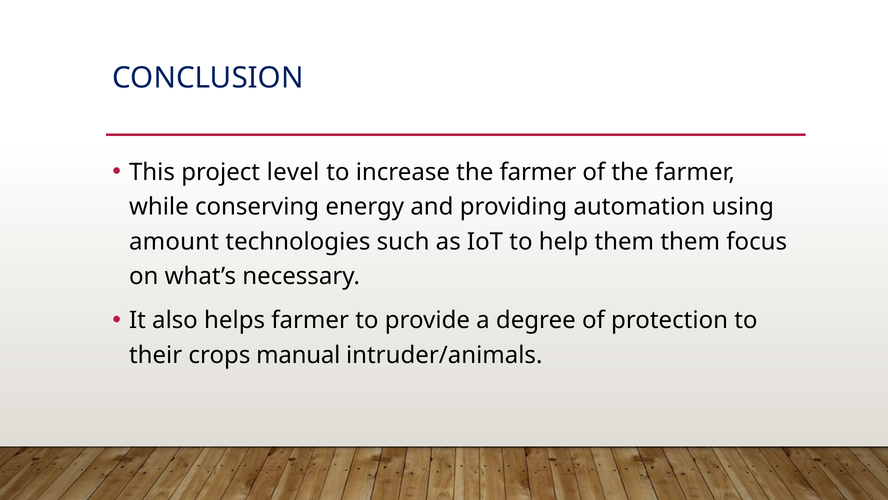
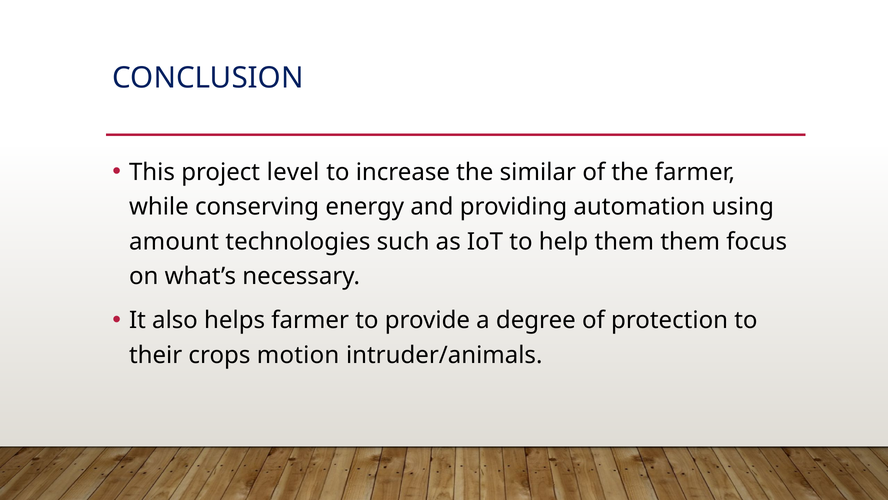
increase the farmer: farmer -> similar (538, 172)
manual: manual -> motion (298, 355)
